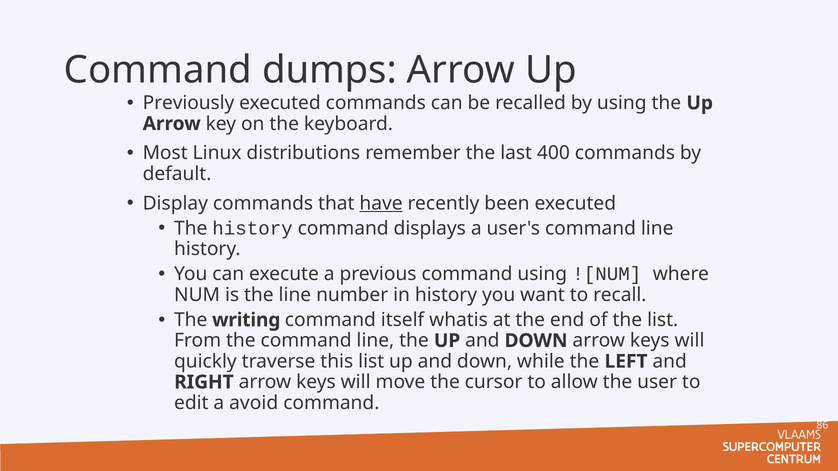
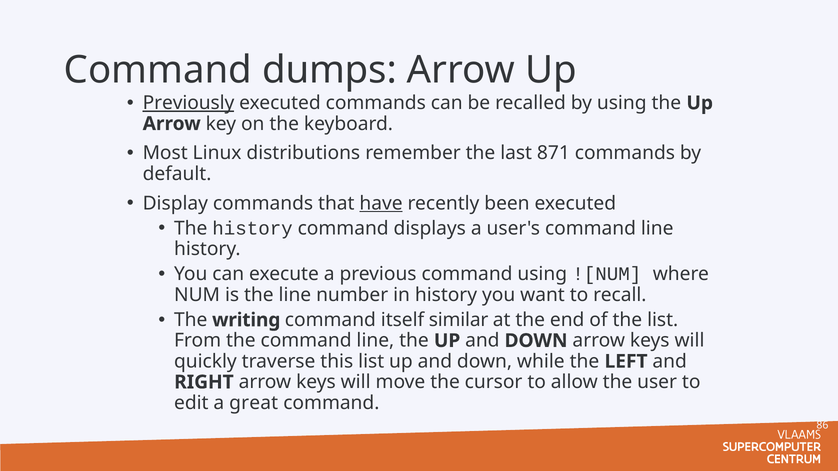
Previously underline: none -> present (189, 103)
400: 400 -> 871 (553, 153)
whatis: whatis -> similar (459, 320)
avoid: avoid -> great (254, 403)
